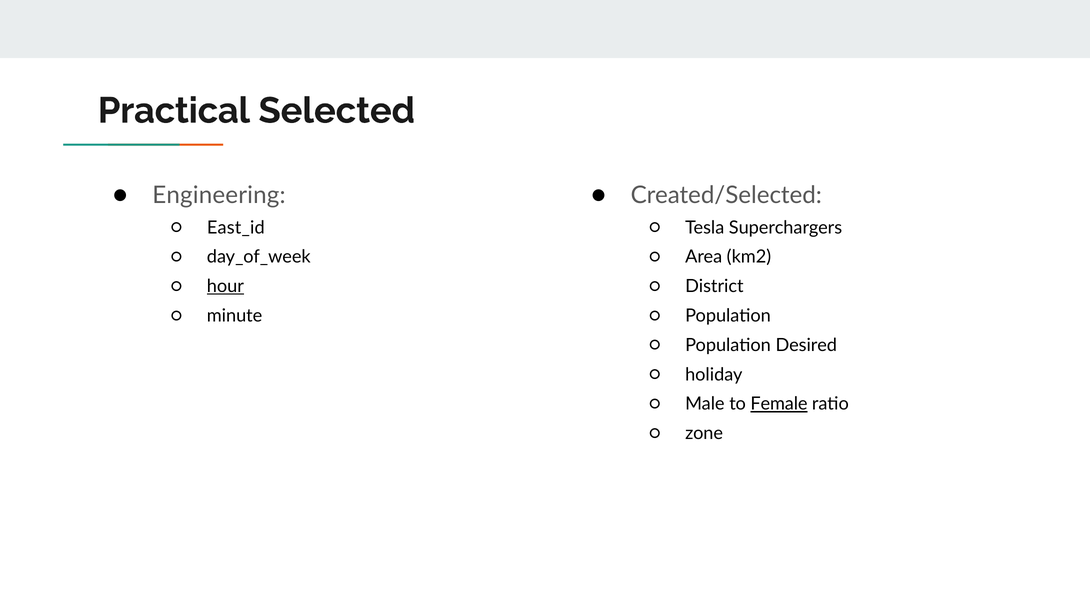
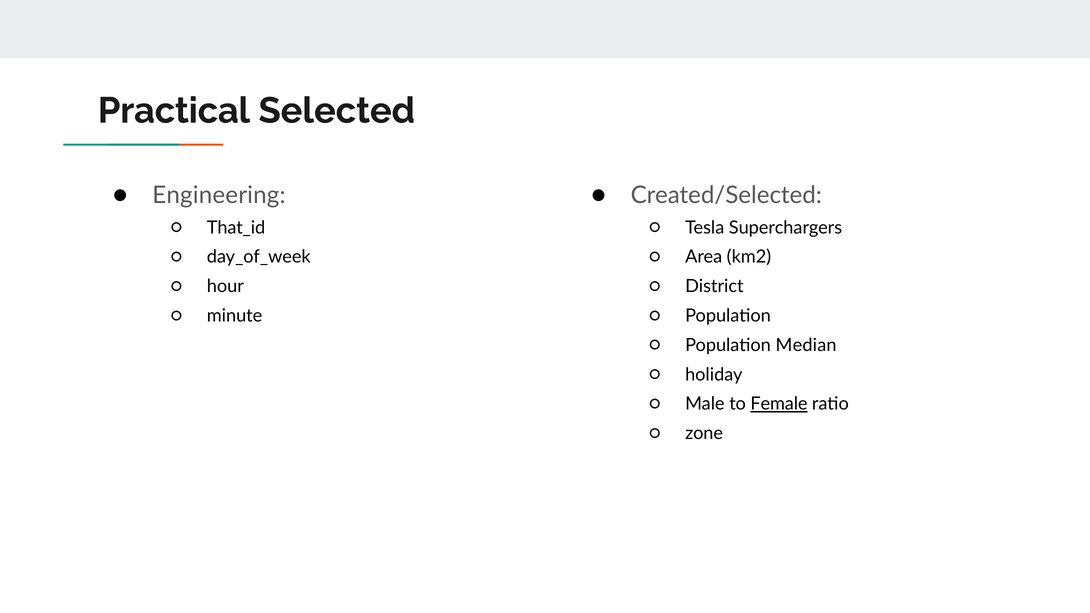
East_id: East_id -> That_id (236, 228)
hour underline: present -> none (225, 286)
Desired: Desired -> Median (806, 345)
